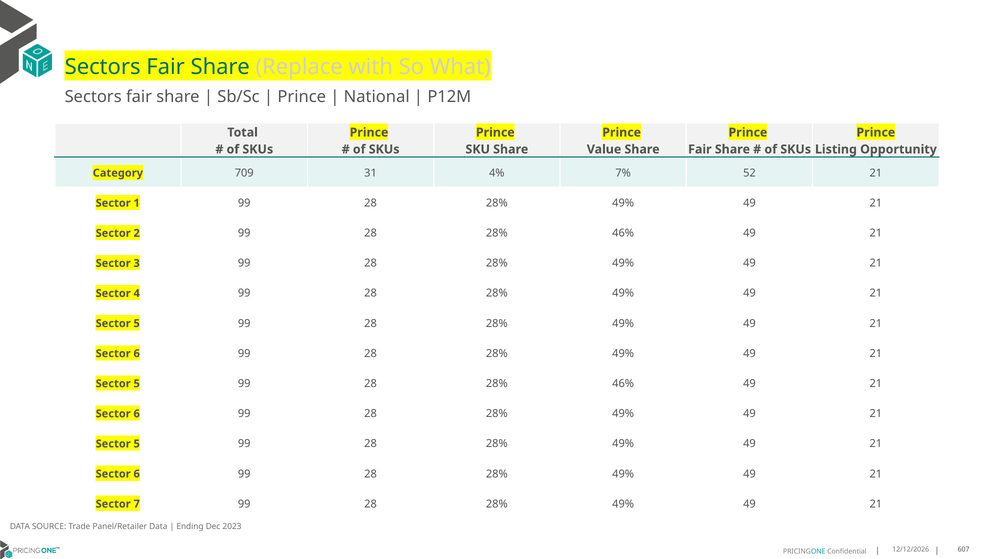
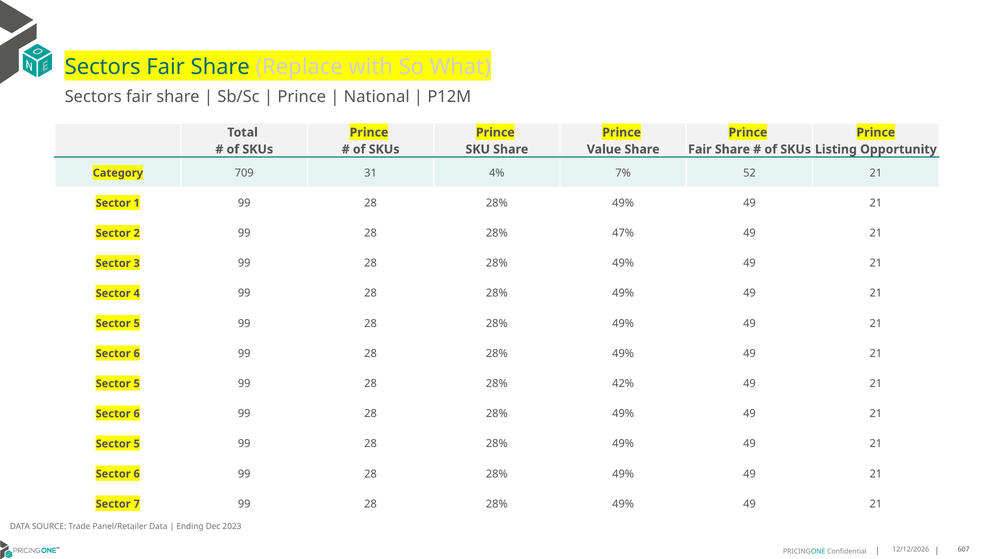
46%: 46% -> 47% (623, 233)
46%: 46% -> 42% (623, 384)
